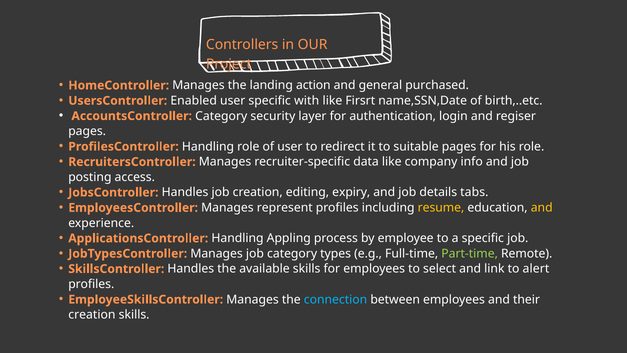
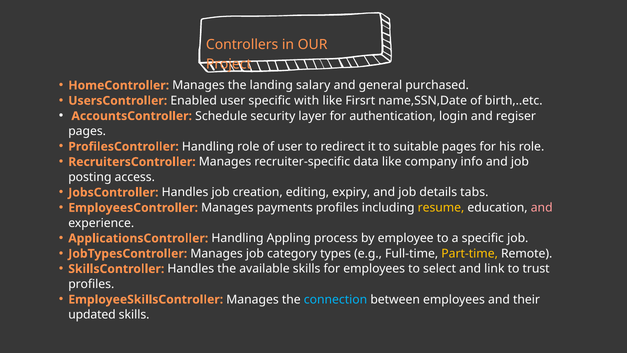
action: action -> salary (313, 85)
AccountsController Category: Category -> Schedule (221, 116)
represent: represent -> payments (285, 208)
and colour: yellow -> pink (542, 208)
Part-time colour: light green -> yellow (470, 253)
alert: alert -> trust (536, 269)
creation: creation -> updated (92, 315)
